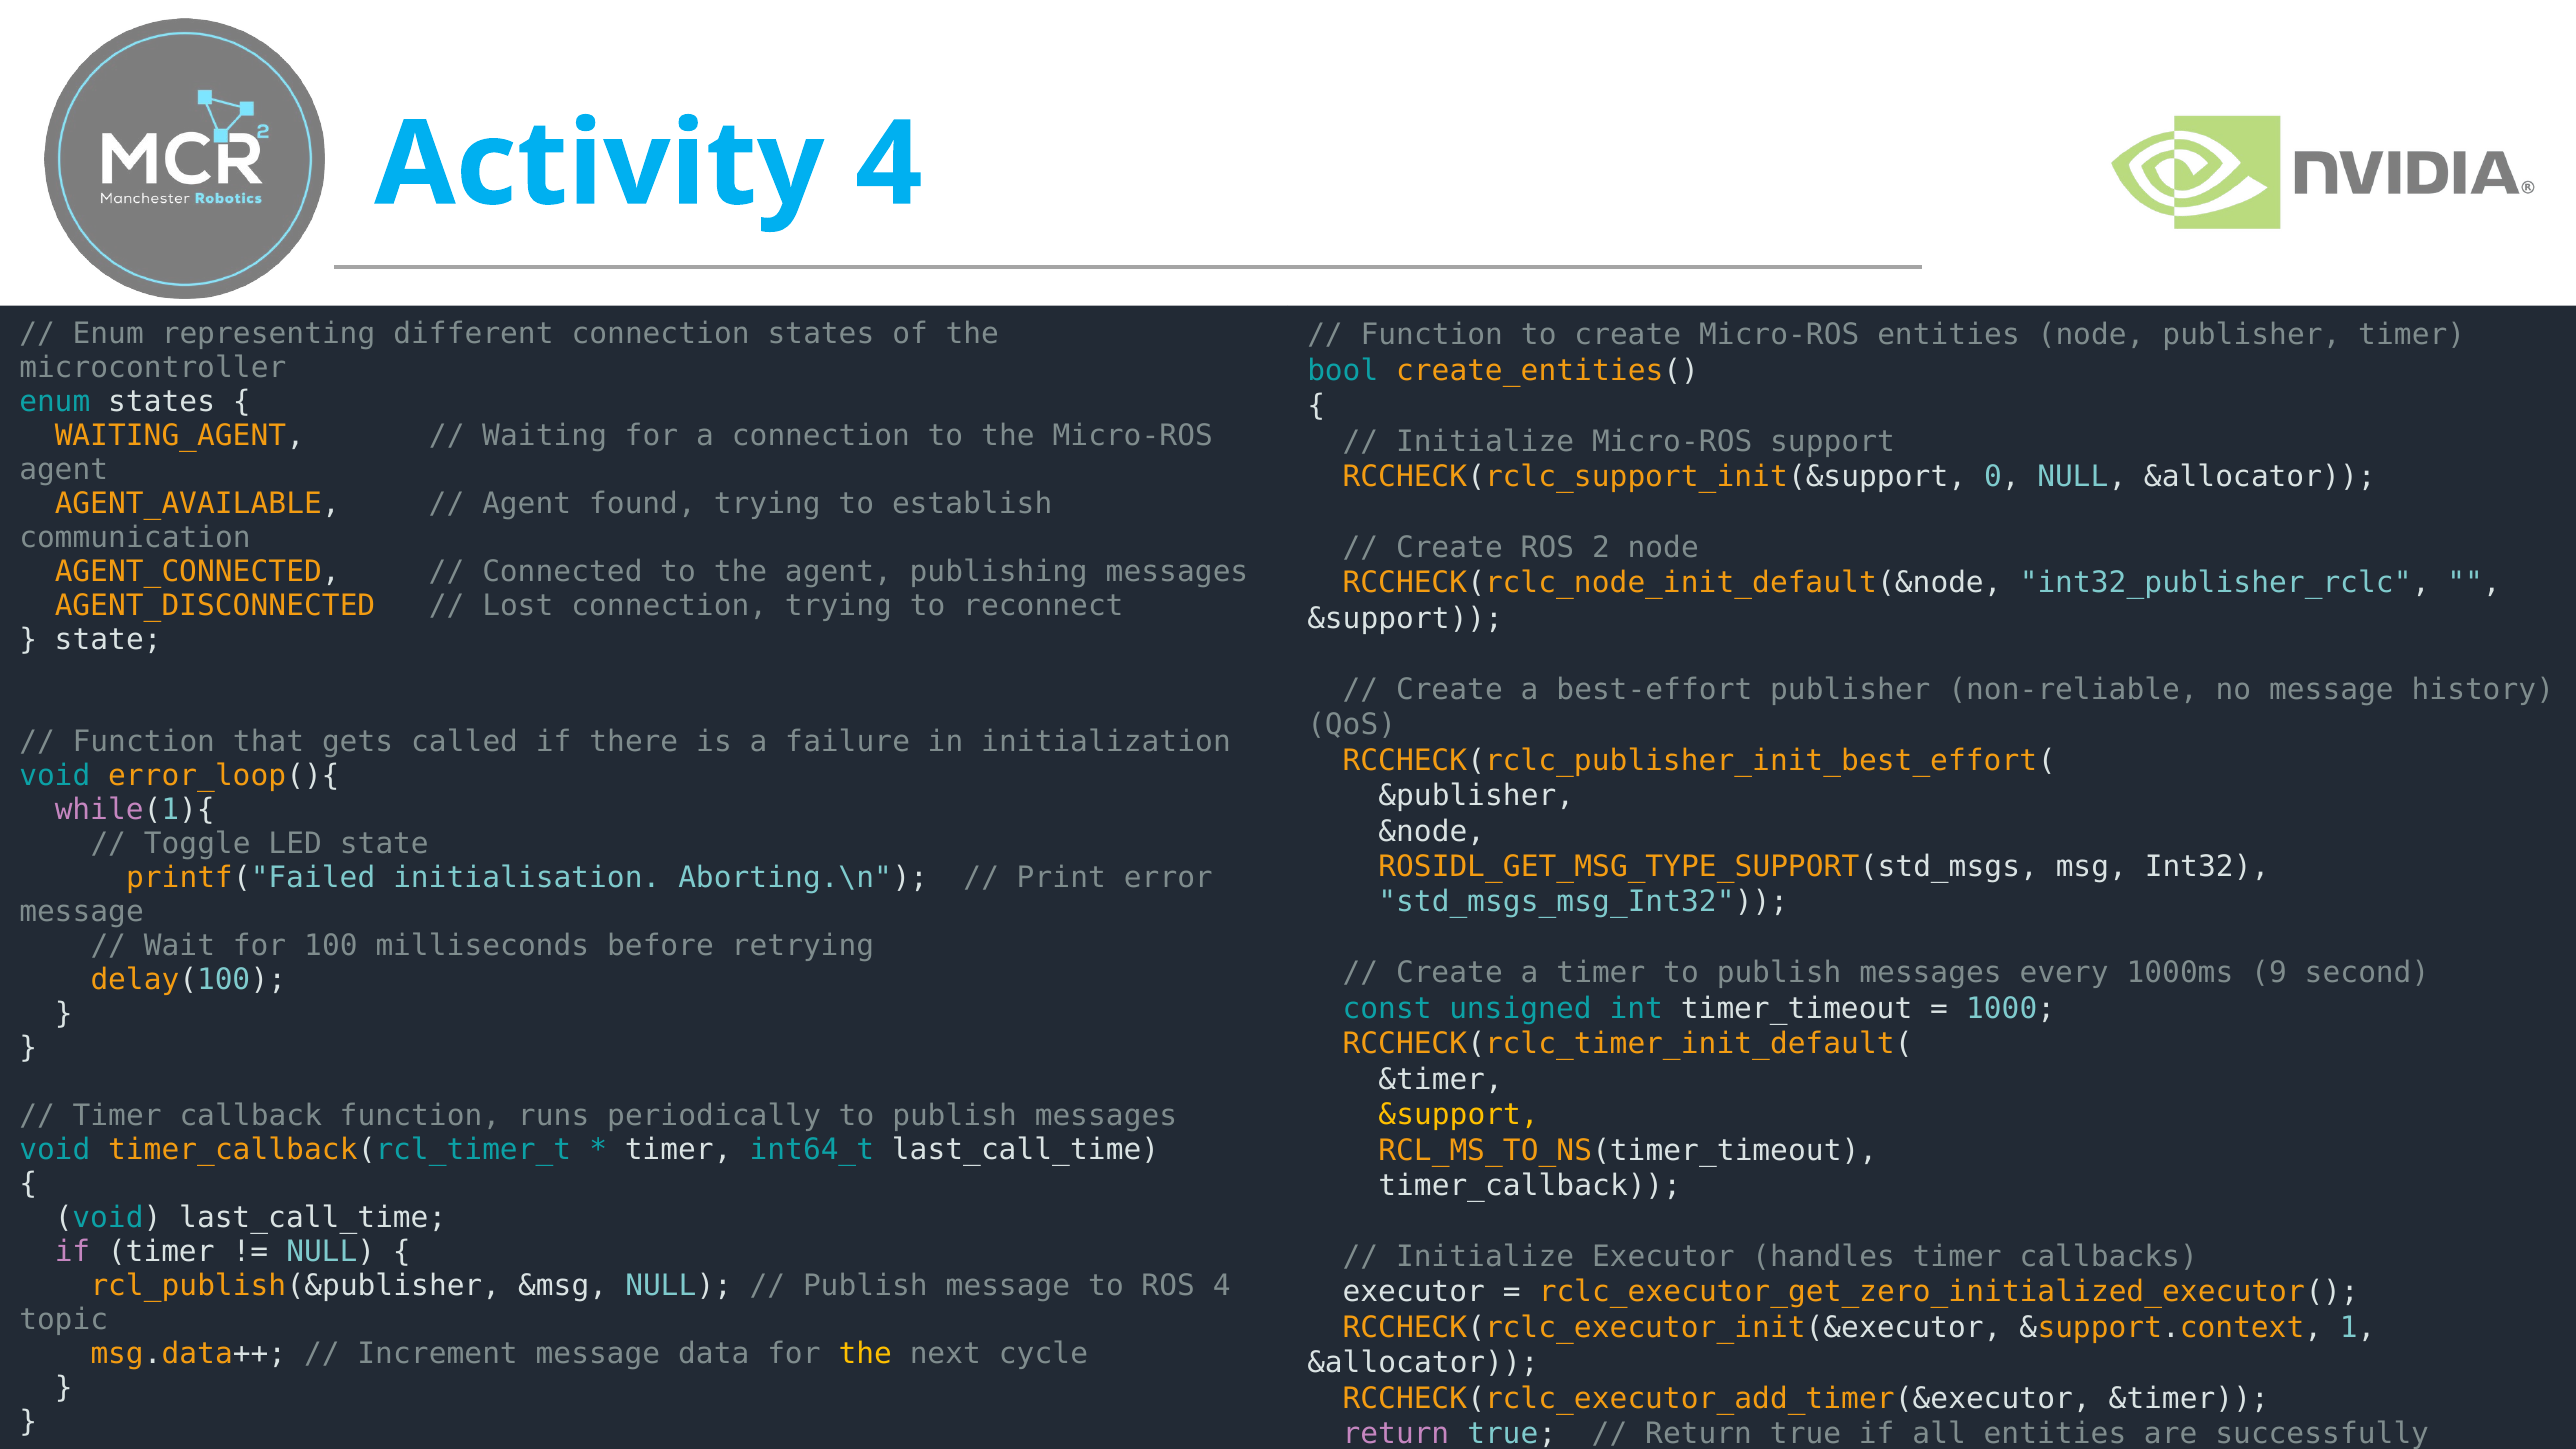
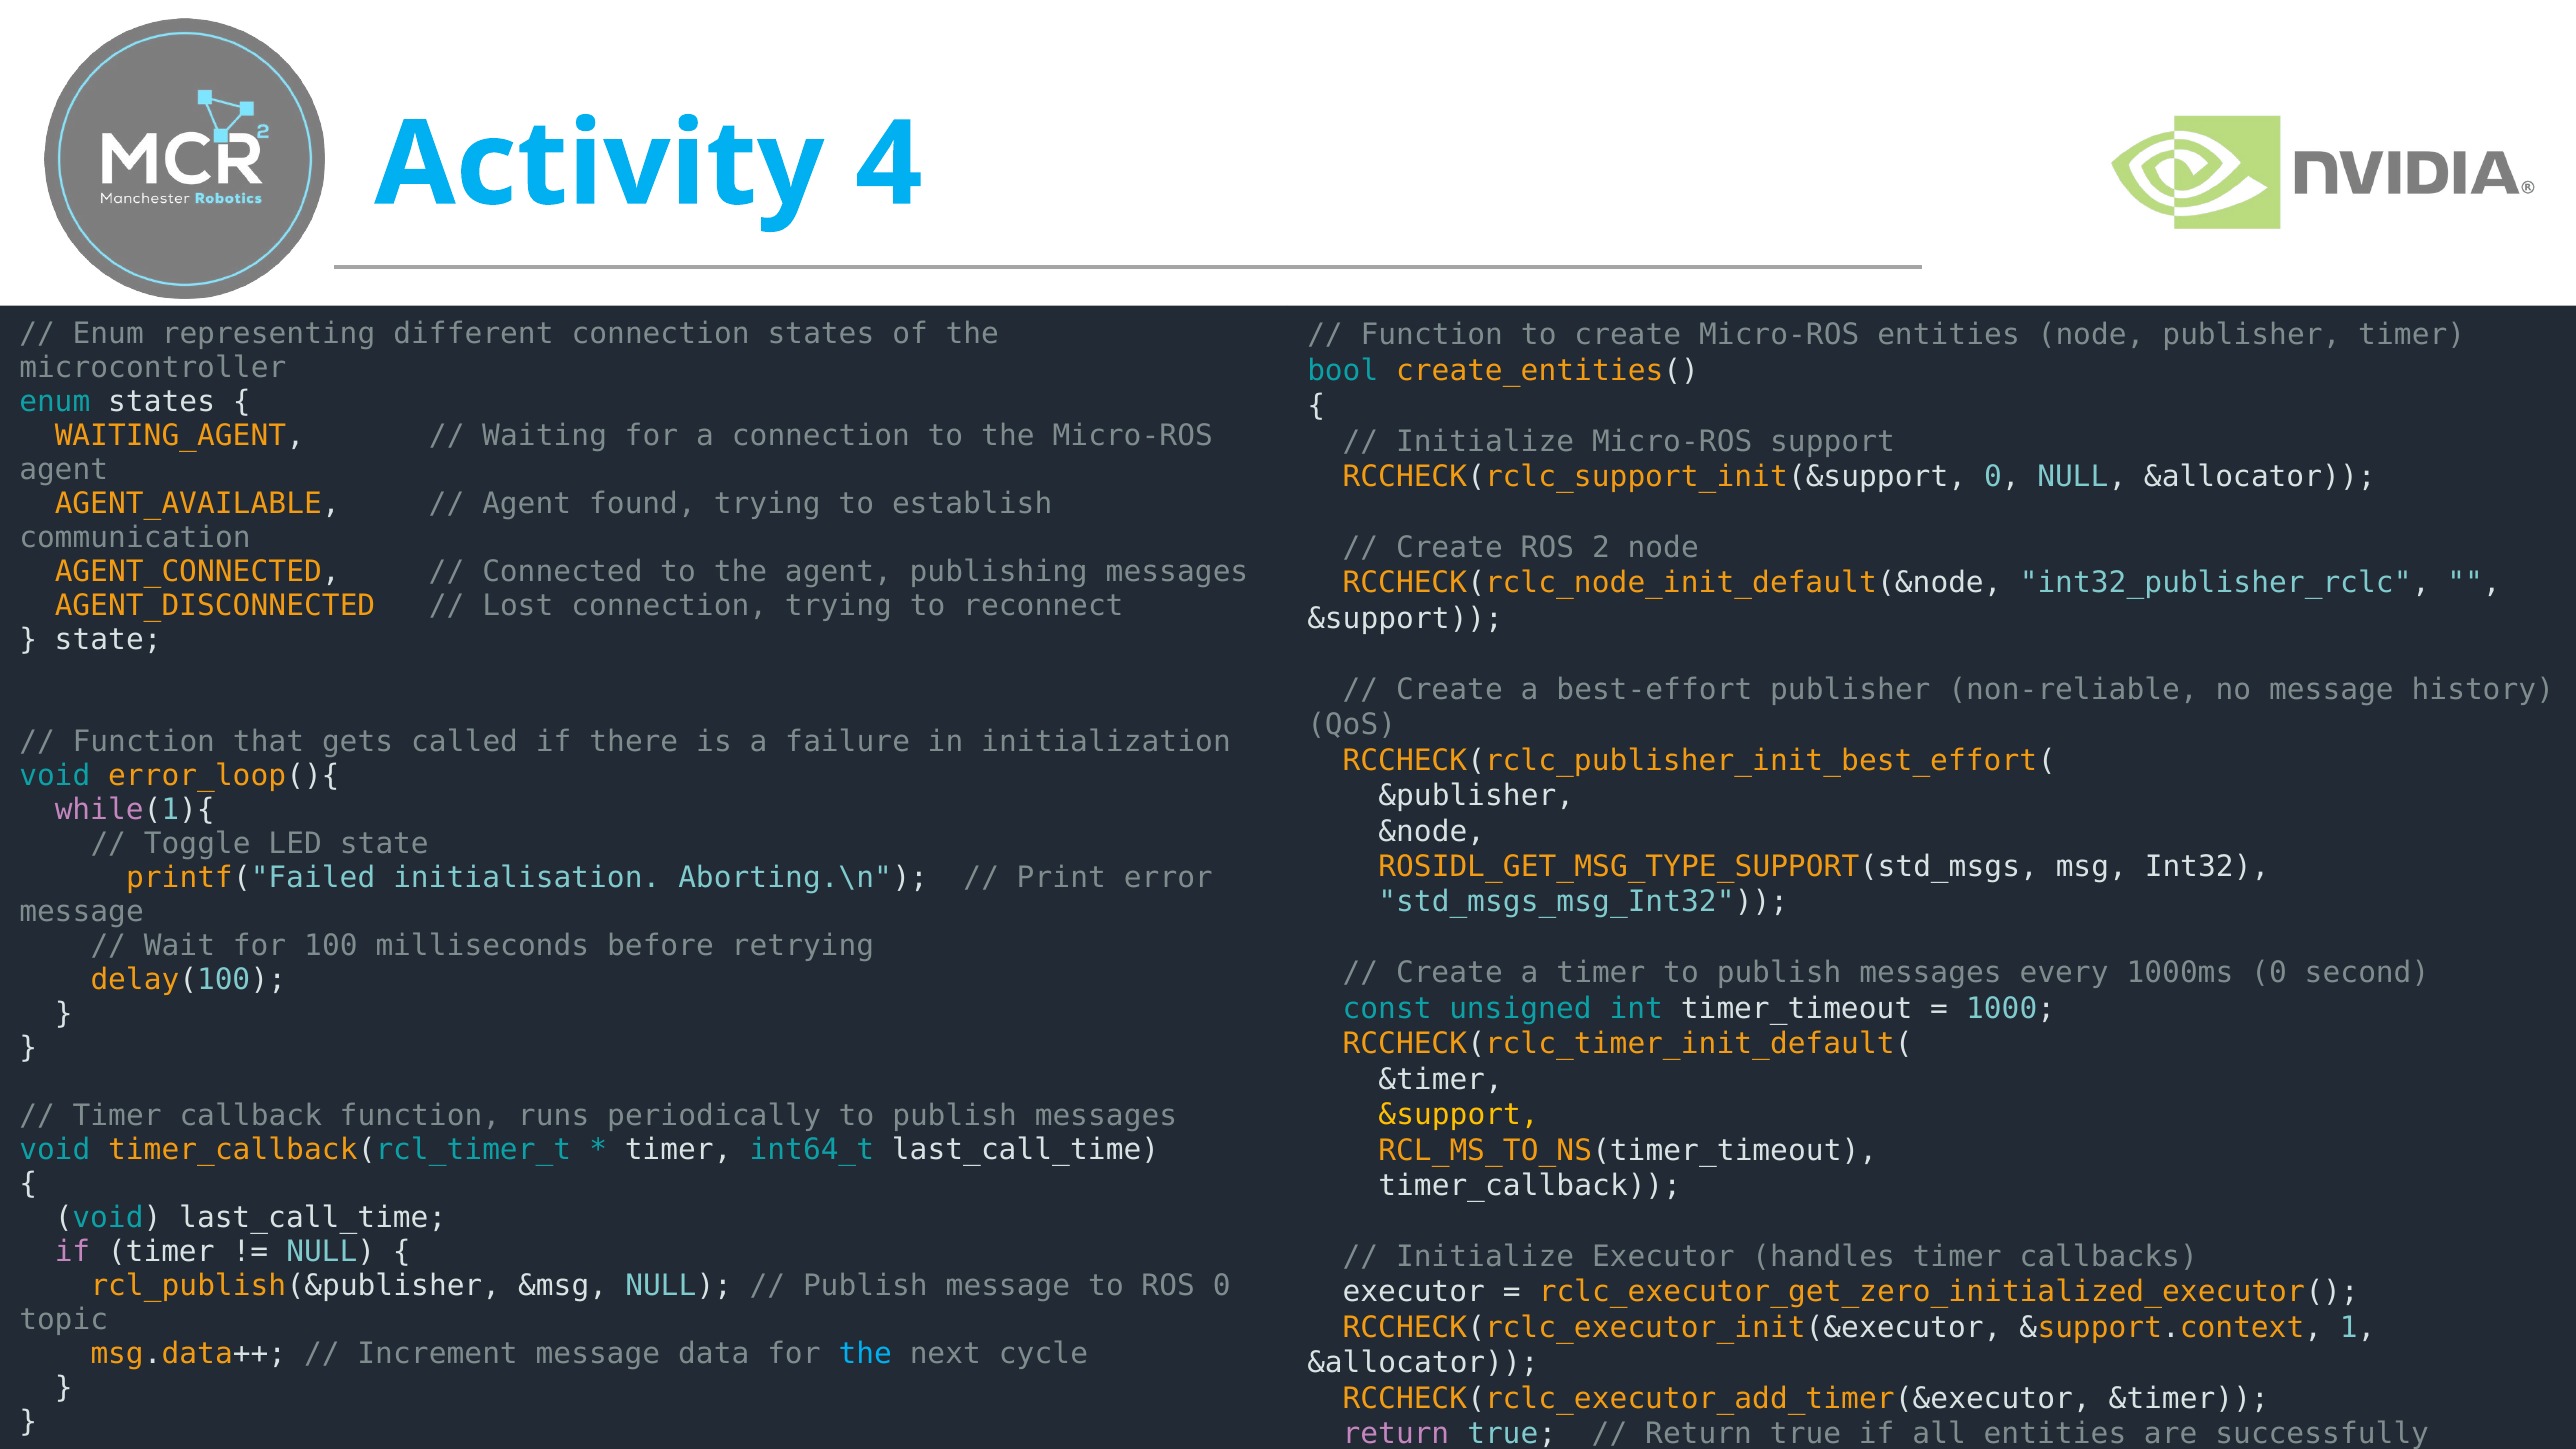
1000ms 9: 9 -> 0 (2269, 973)
ROS 4: 4 -> 0 (1222, 1286)
the colour: yellow -> light blue (865, 1354)
